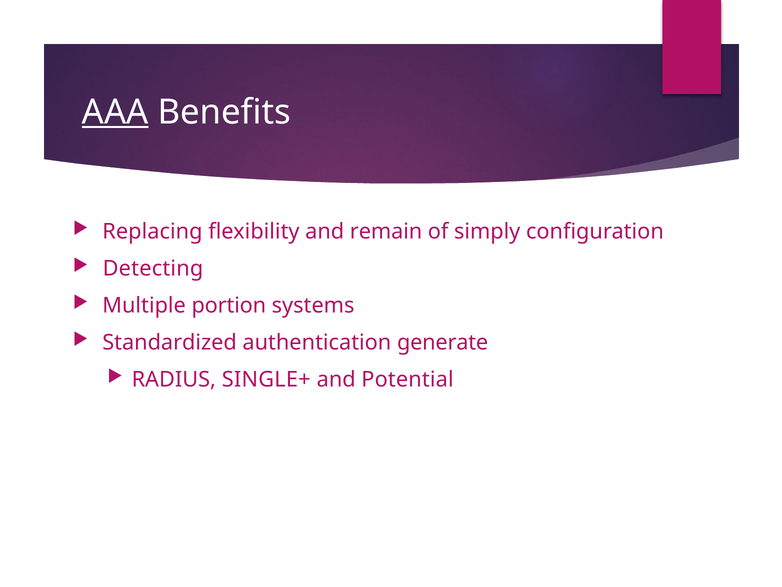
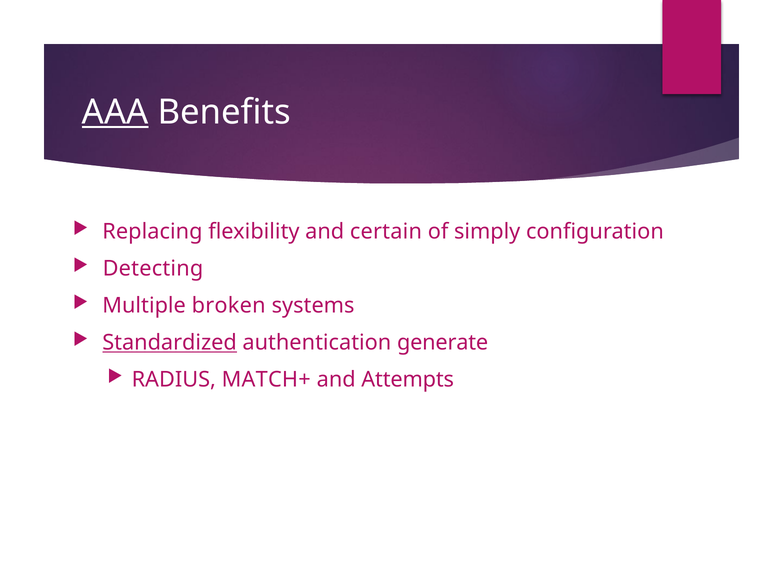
remain: remain -> certain (386, 231)
portion: portion -> broken (229, 305)
Standardized underline: none -> present (170, 342)
SINGLE+: SINGLE+ -> MATCH+ (266, 379)
Potential: Potential -> Attempts (408, 379)
